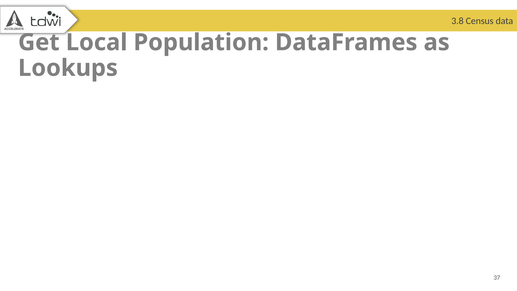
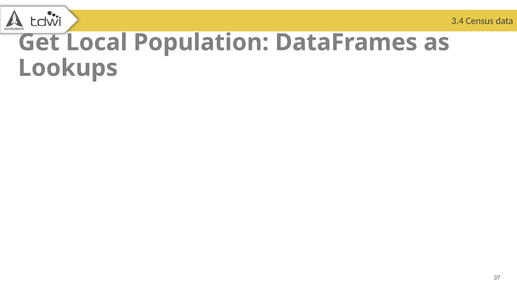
3.8: 3.8 -> 3.4 (458, 21)
